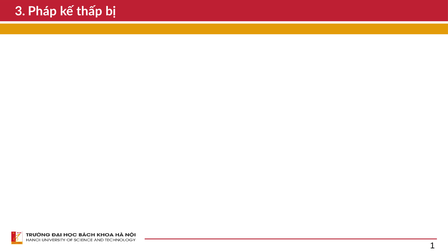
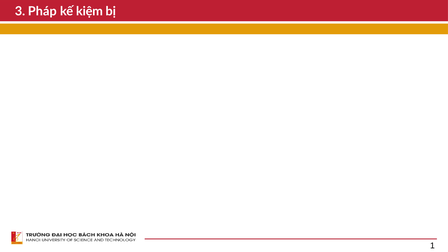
thấp: thấp -> kiệm (89, 11)
